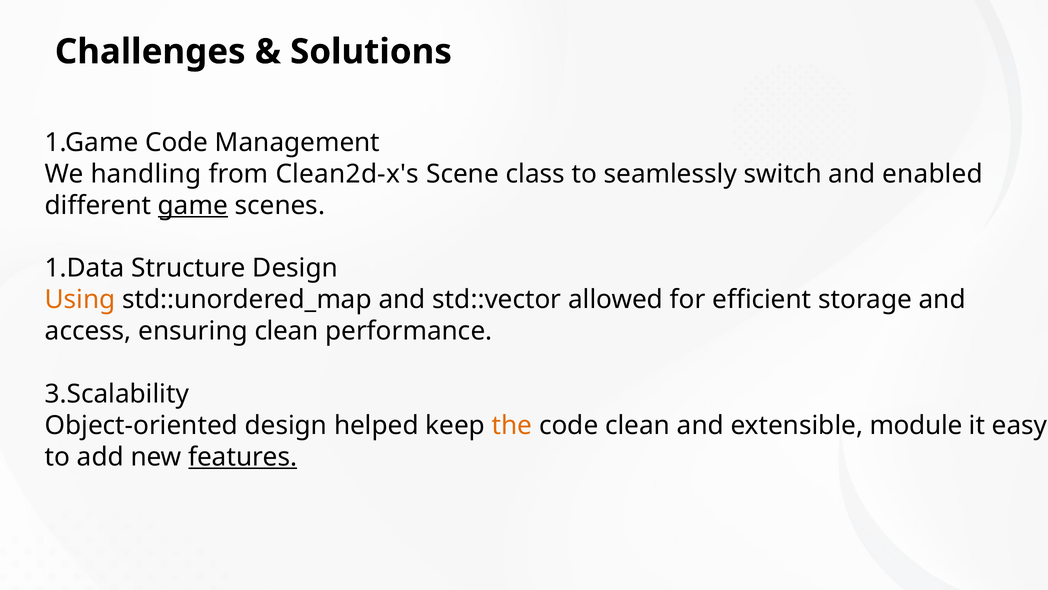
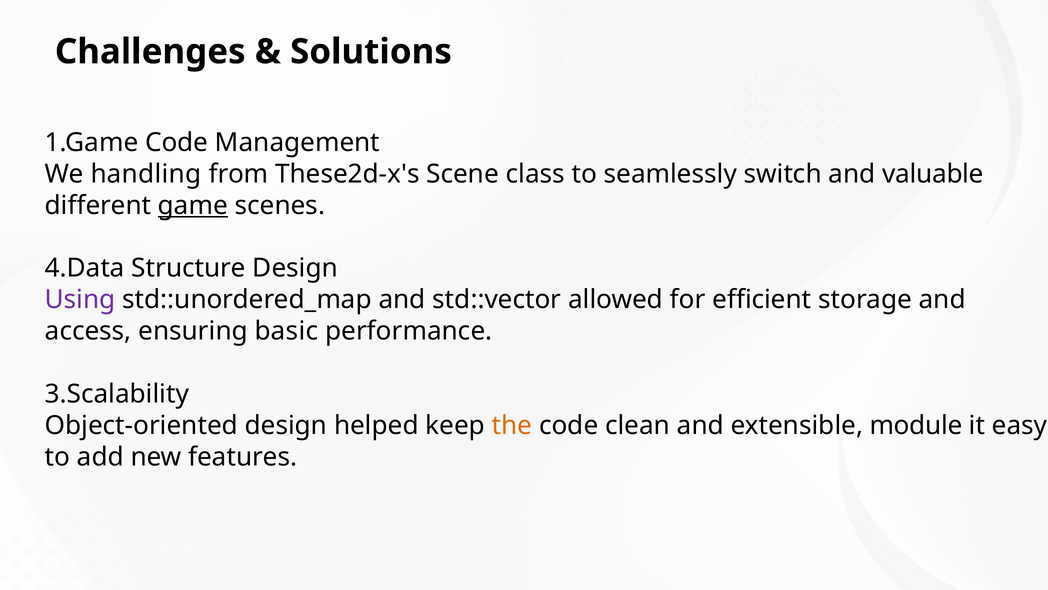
Clean2d-x's: Clean2d-x's -> These2d-x's (347, 174)
enabled: enabled -> valuable (933, 174)
1.Data: 1.Data -> 4.Data (85, 268)
Using colour: orange -> purple (80, 300)
ensuring clean: clean -> basic (286, 331)
features underline: present -> none (243, 457)
